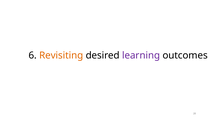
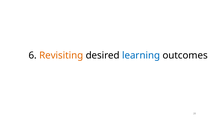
learning colour: purple -> blue (141, 55)
